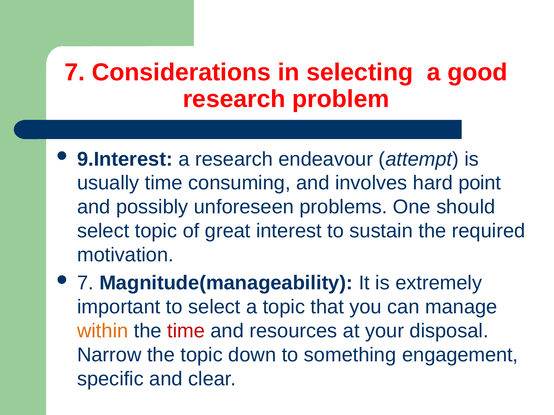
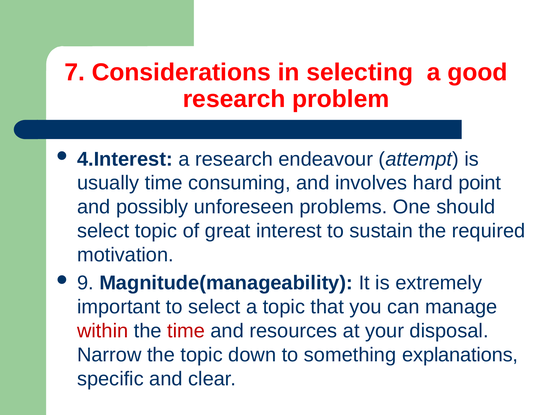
9.Interest: 9.Interest -> 4.Interest (125, 159)
7: 7 -> 9 (85, 283)
within colour: orange -> red (103, 331)
engagement: engagement -> explanations (460, 355)
